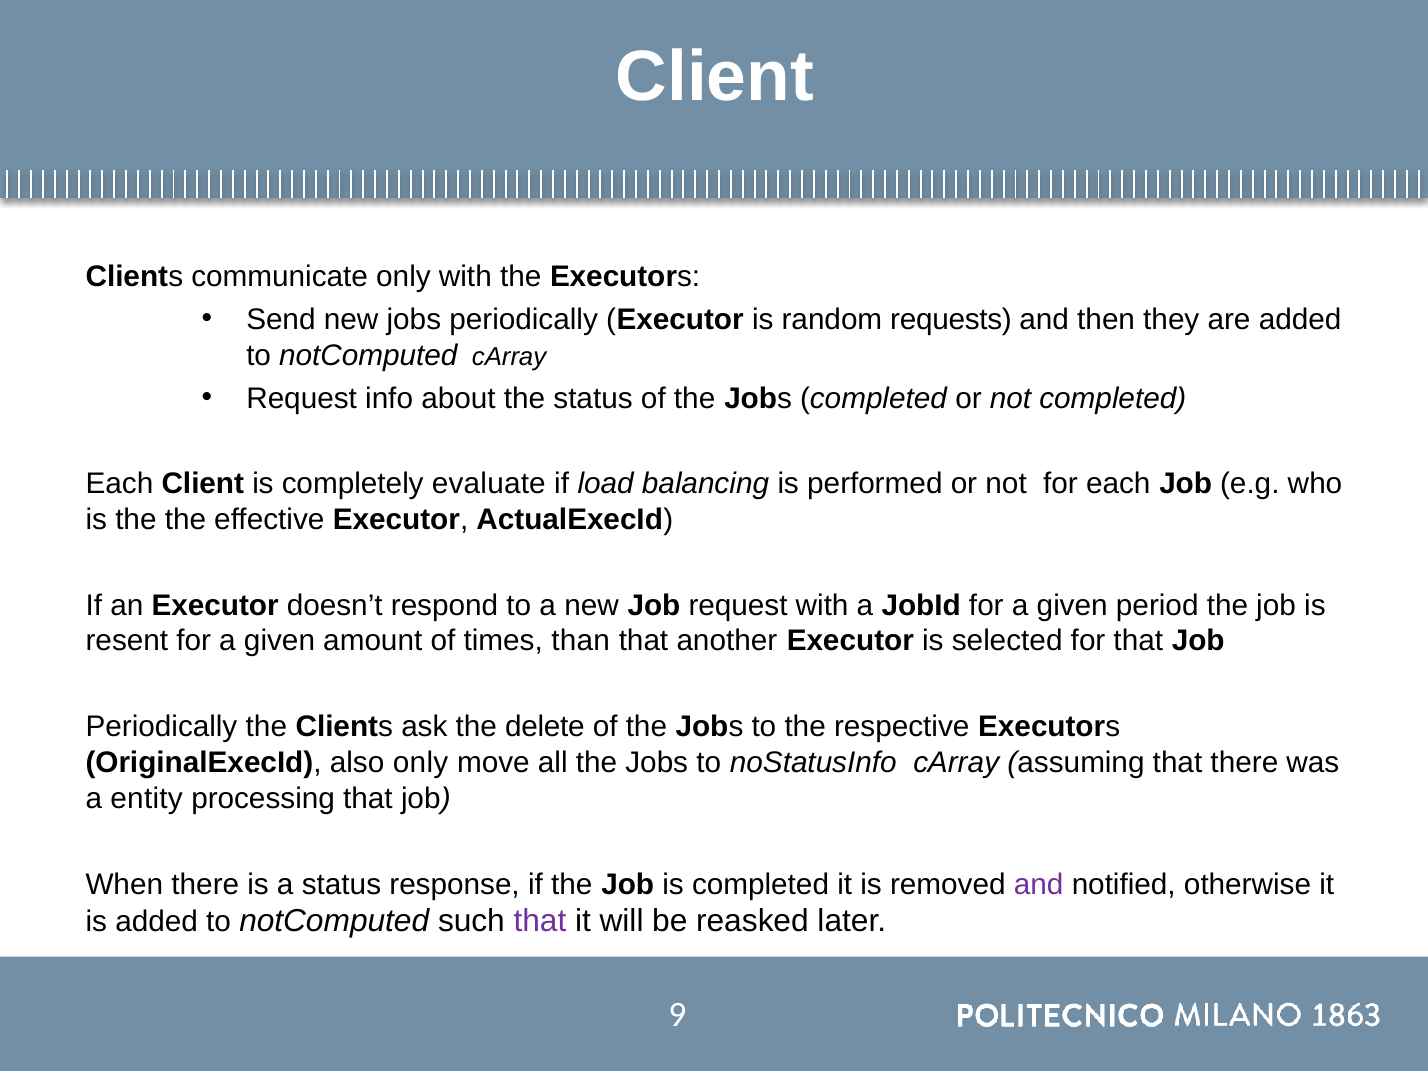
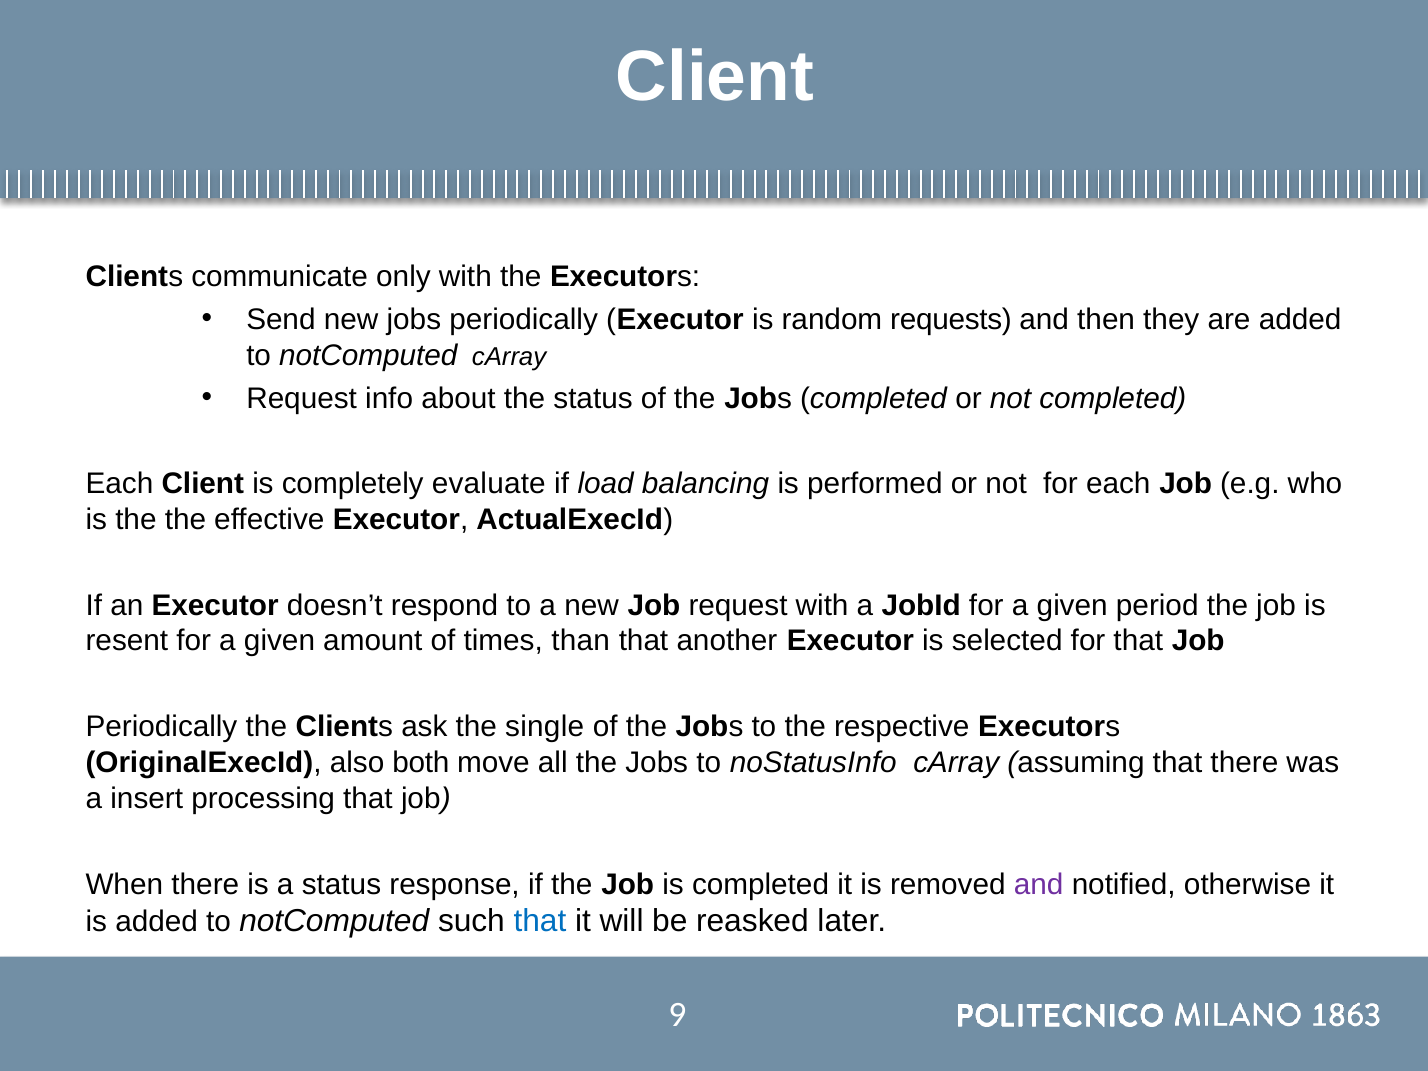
delete: delete -> single (545, 727)
also only: only -> both (421, 762)
entity: entity -> insert (147, 798)
that colour: purple -> blue (540, 921)
